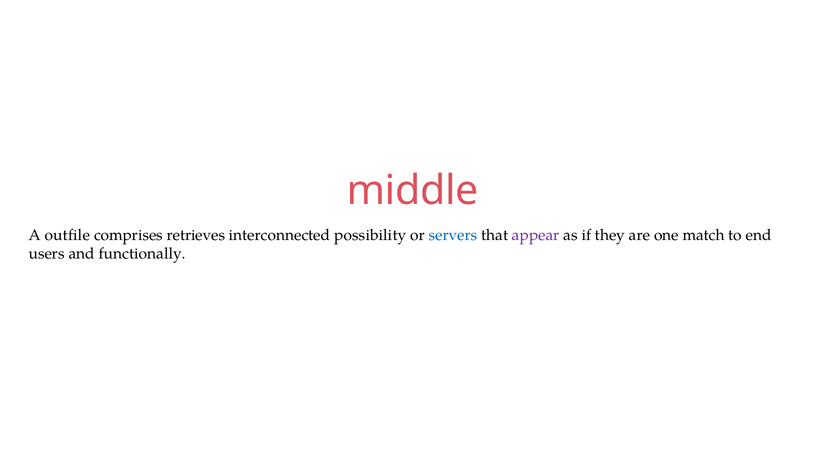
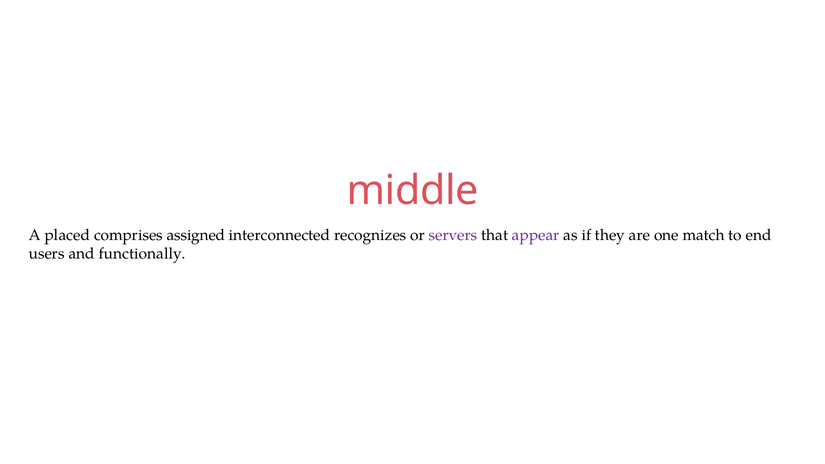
outfile: outfile -> placed (67, 235)
retrieves: retrieves -> assigned (196, 235)
possibility: possibility -> recognizes (370, 235)
servers colour: blue -> purple (453, 235)
